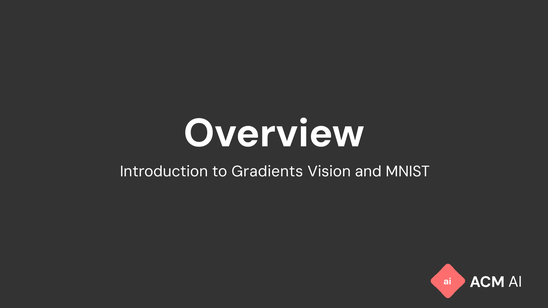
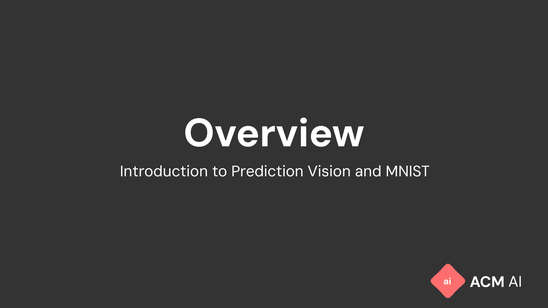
Gradients: Gradients -> Prediction (267, 172)
